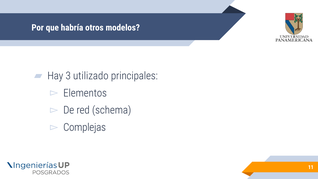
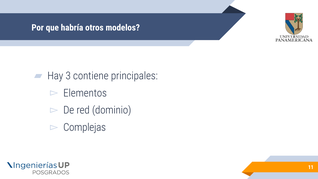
utilizado: utilizado -> contiene (91, 76)
schema: schema -> dominio (112, 110)
